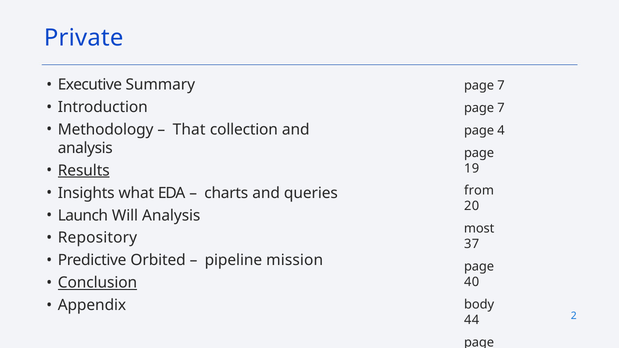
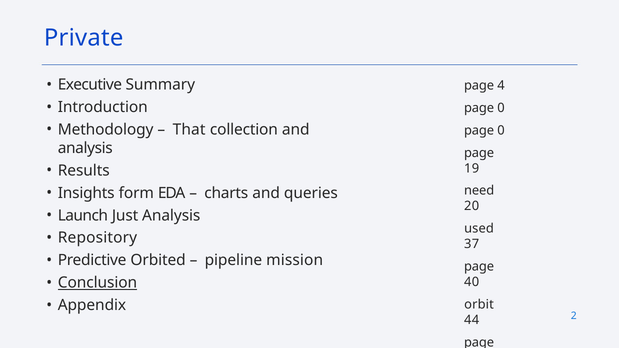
7: 7 -> 4 (501, 86)
7: 7 -> 0 (501, 108)
4: 4 -> 0 (501, 130)
Results underline: present -> none (84, 171)
from: from -> need (479, 191)
what: what -> form (136, 193)
Will: Will -> Just (125, 216)
most: most -> used (479, 229)
body: body -> orbit (479, 305)
